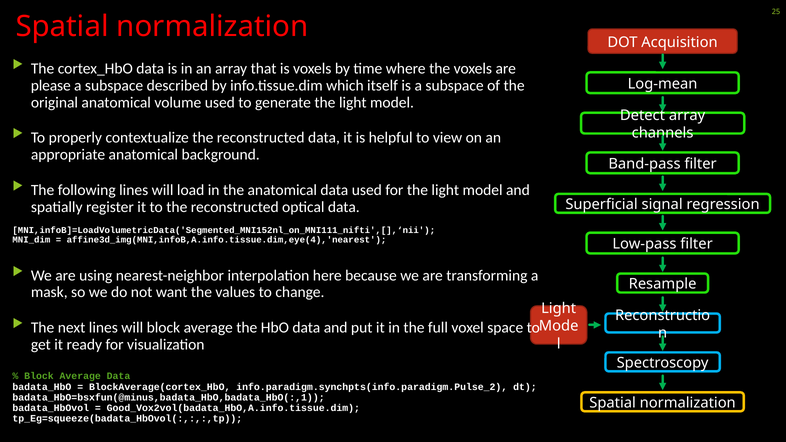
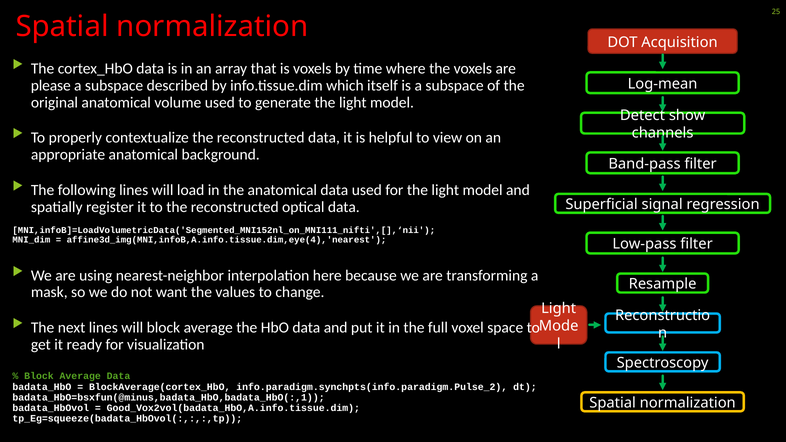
Detect array: array -> show (687, 115)
